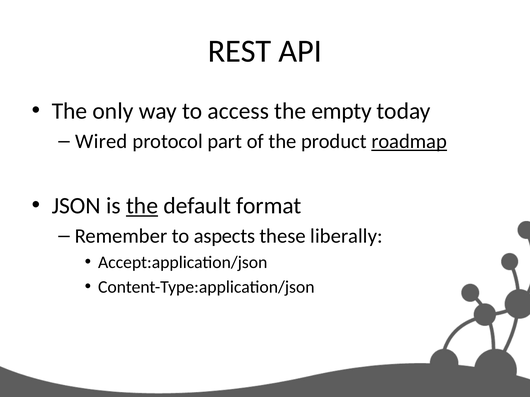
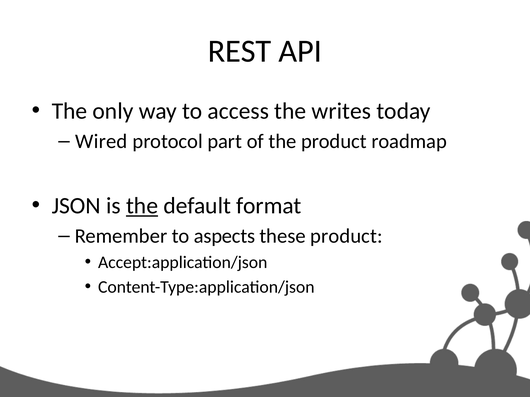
empty: empty -> writes (341, 111)
roadmap underline: present -> none (409, 142)
these liberally: liberally -> product (346, 236)
